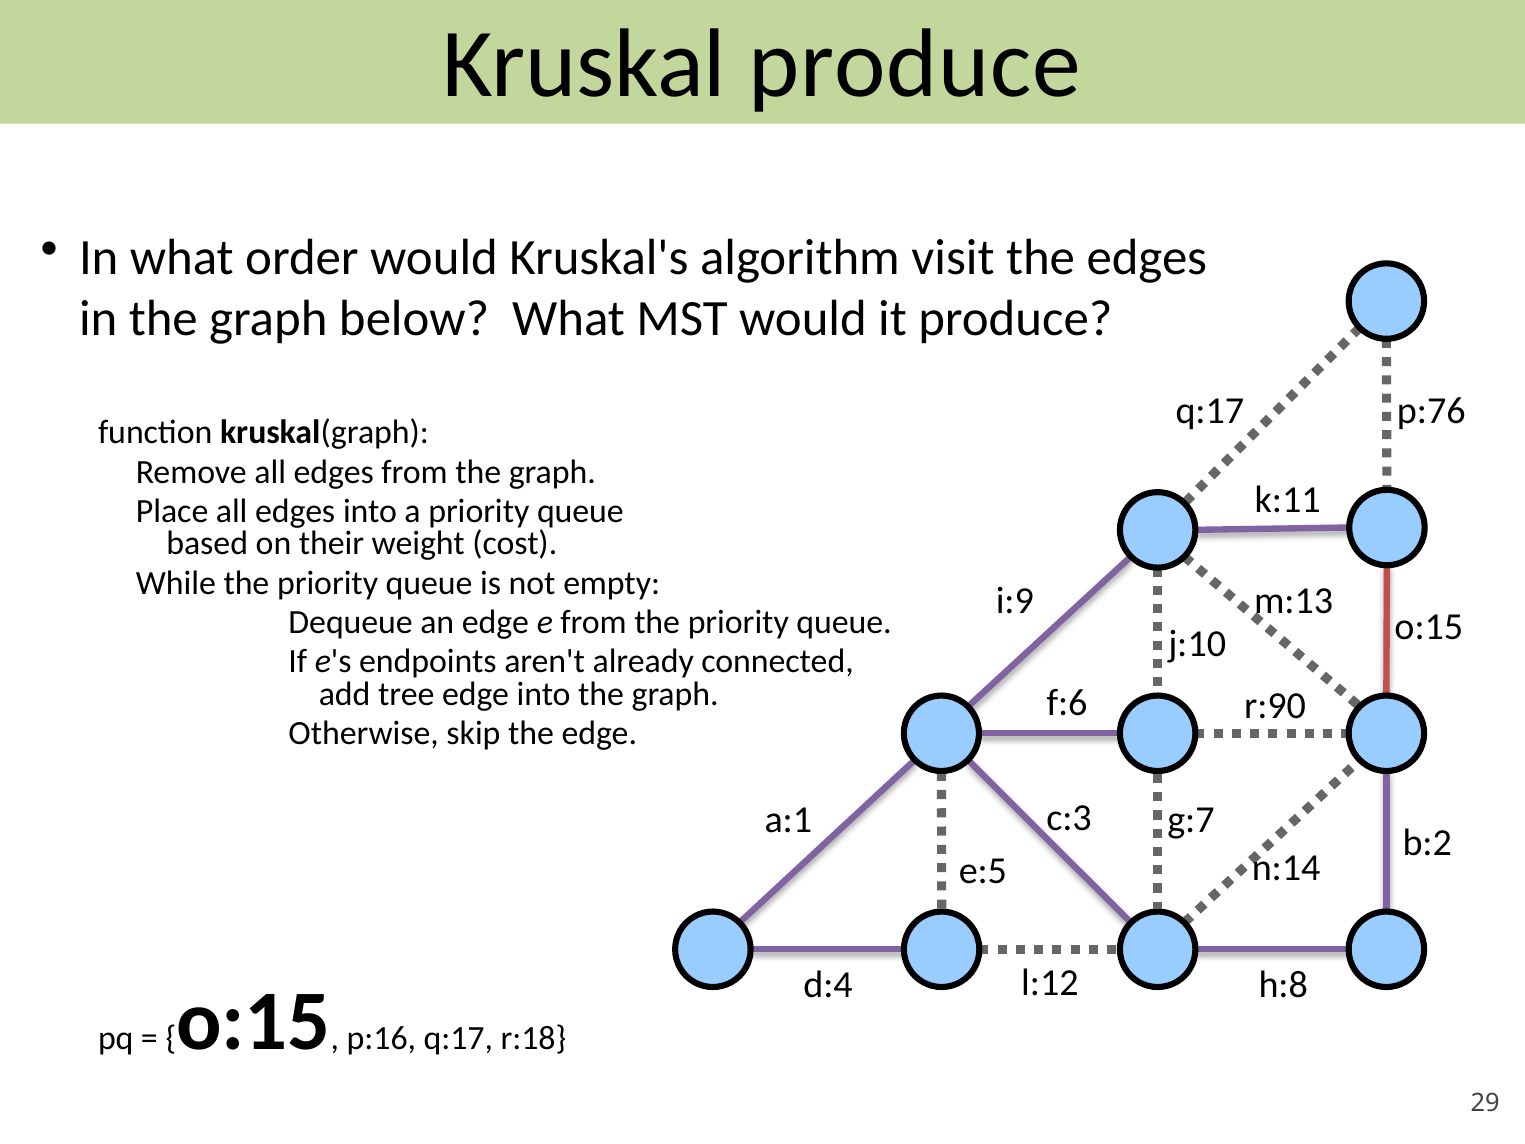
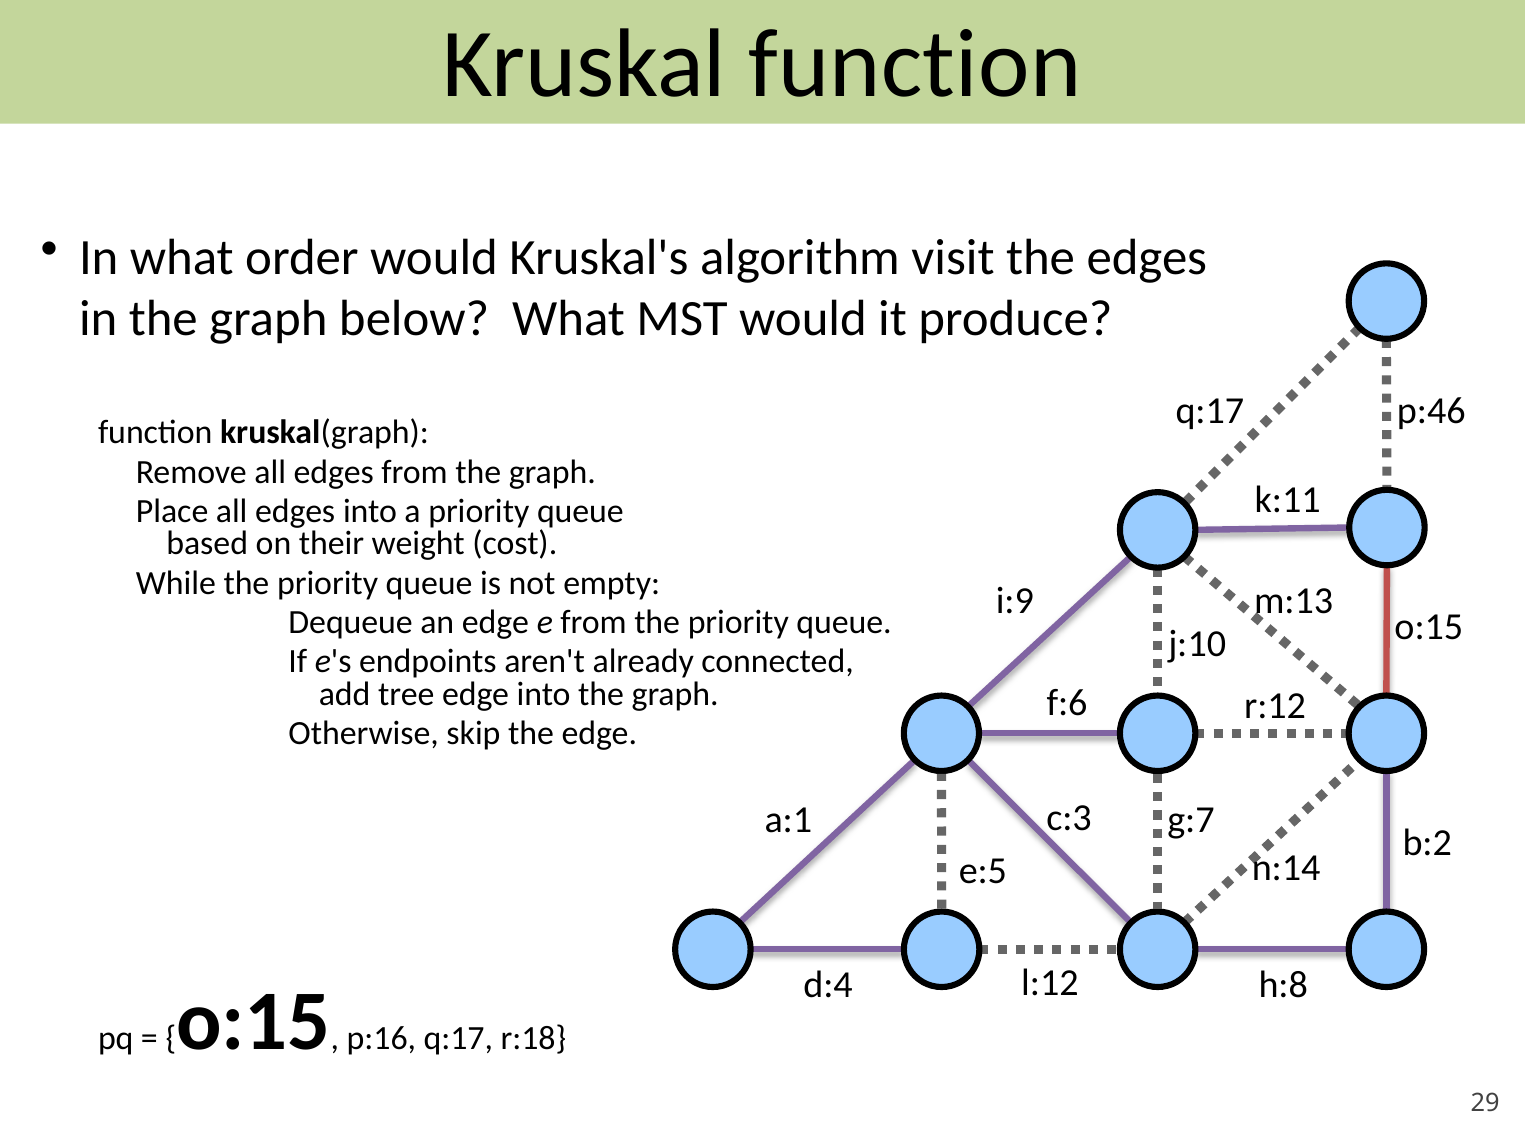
Kruskal produce: produce -> function (915, 64)
p:76: p:76 -> p:46 (1431, 411)
r:90: r:90 -> r:12 (1275, 705)
